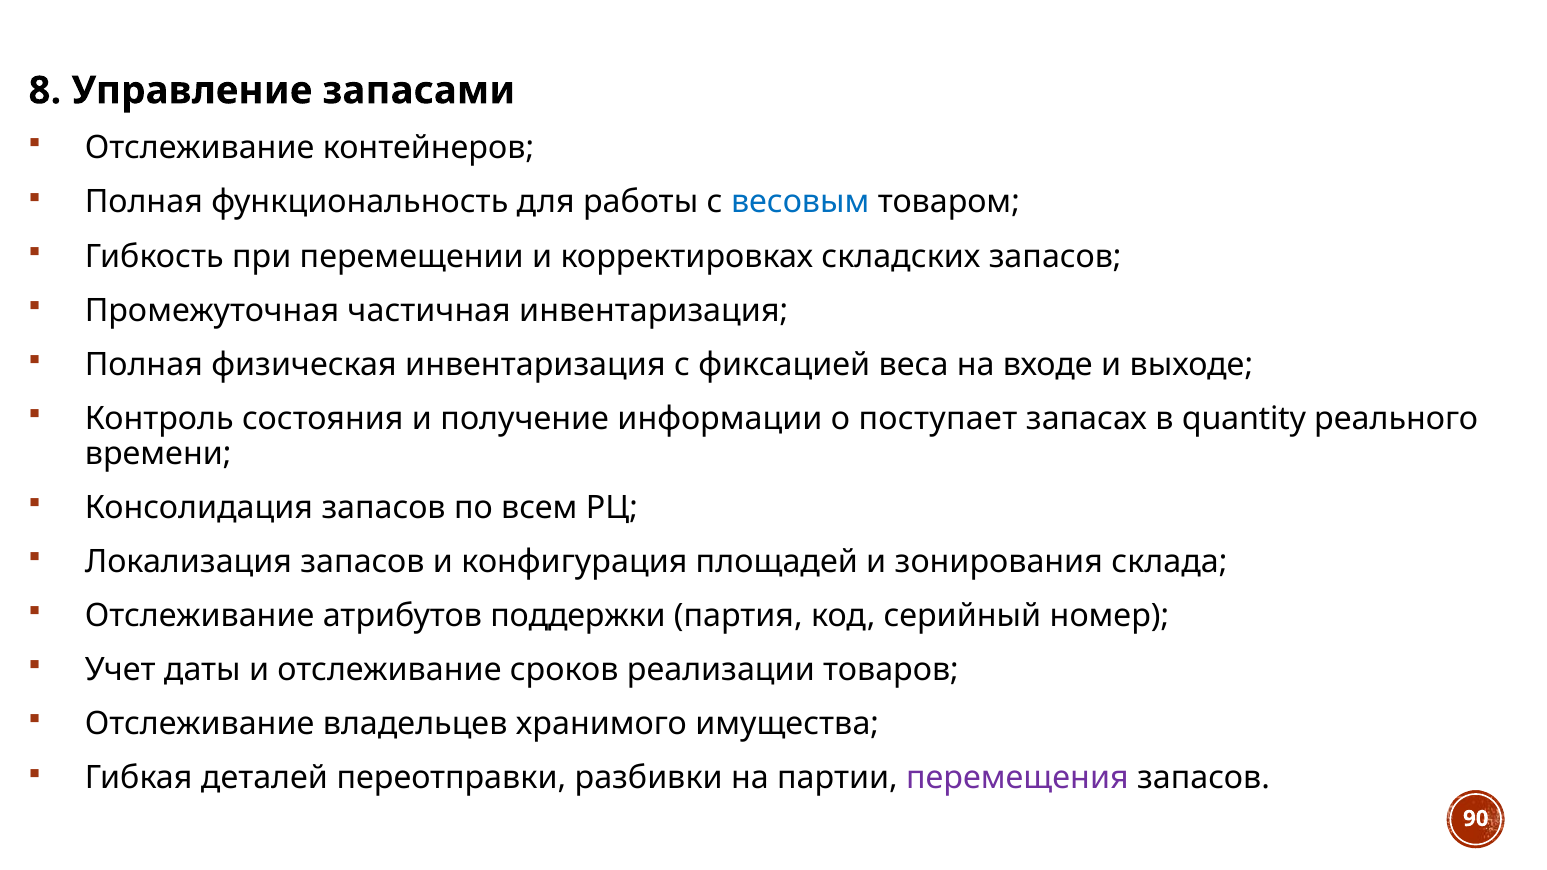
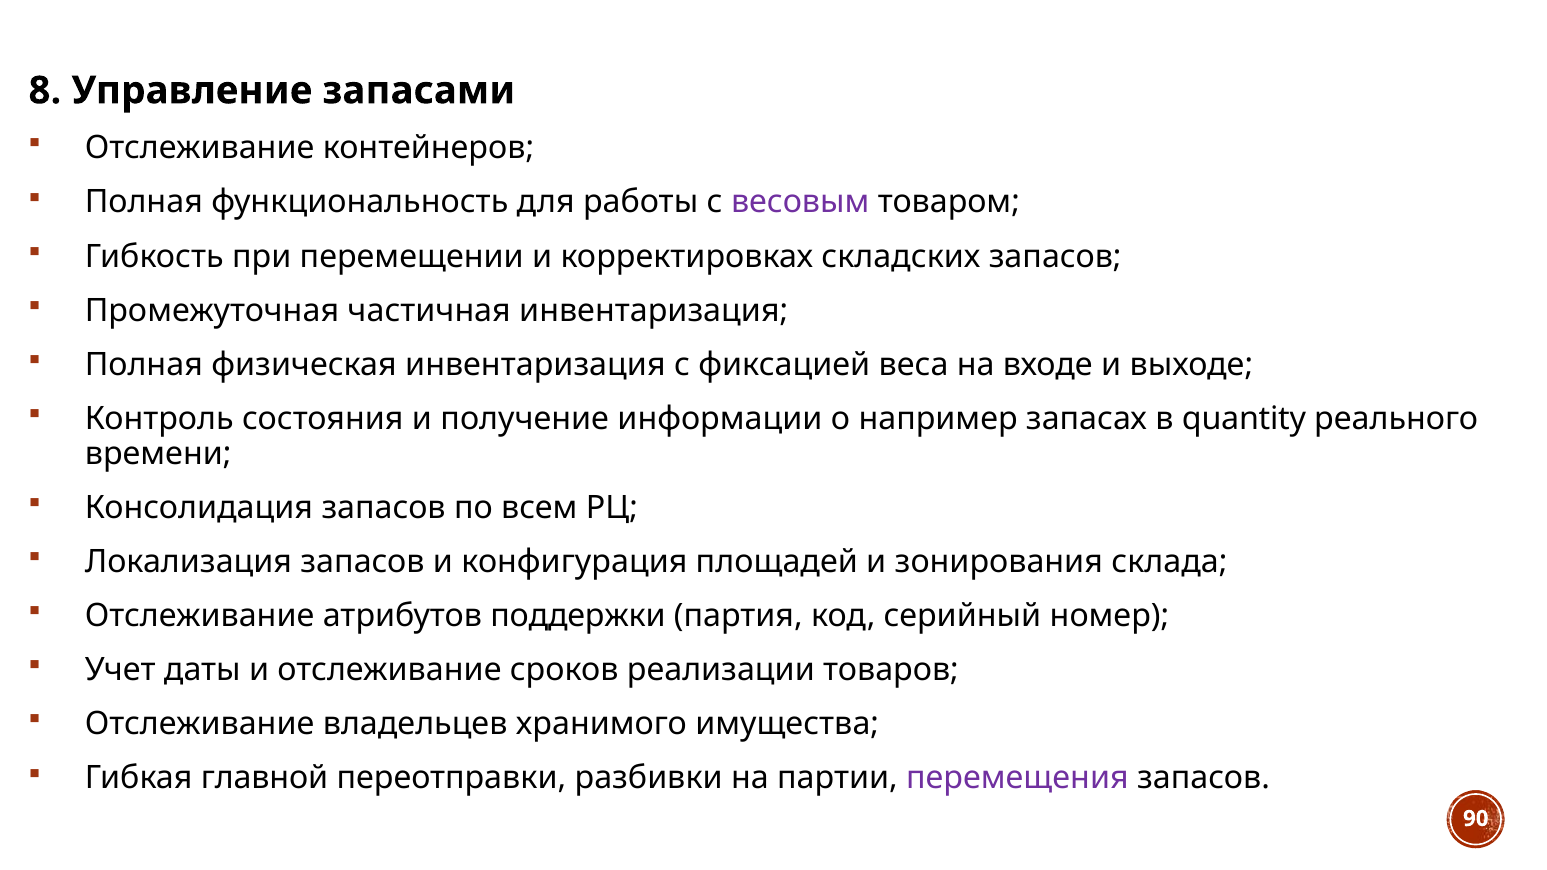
весовым colour: blue -> purple (800, 202)
поступает: поступает -> например (938, 419)
деталей: деталей -> главной (265, 778)
